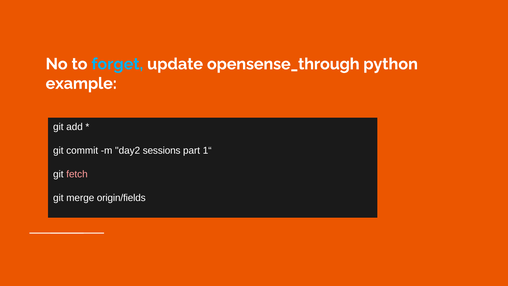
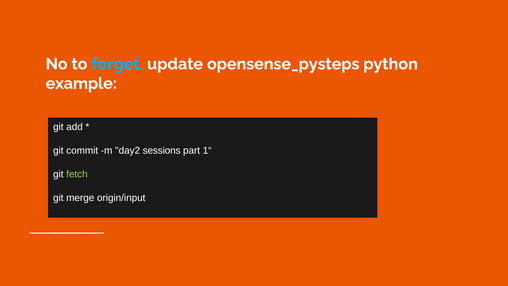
opensense_through: opensense_through -> opensense_pysteps (283, 64)
fetch colour: pink -> light green (77, 174)
origin/fields: origin/fields -> origin/input (121, 198)
